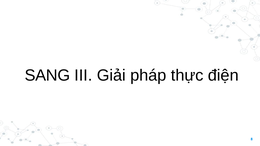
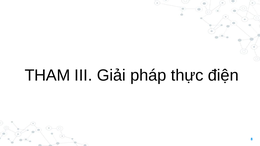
SANG: SANG -> THAM (47, 75)
